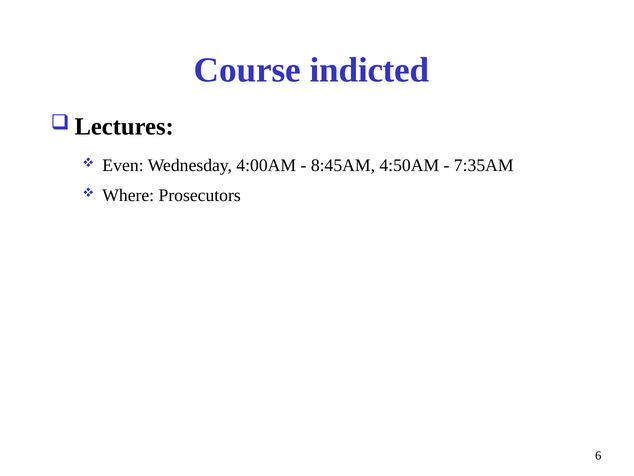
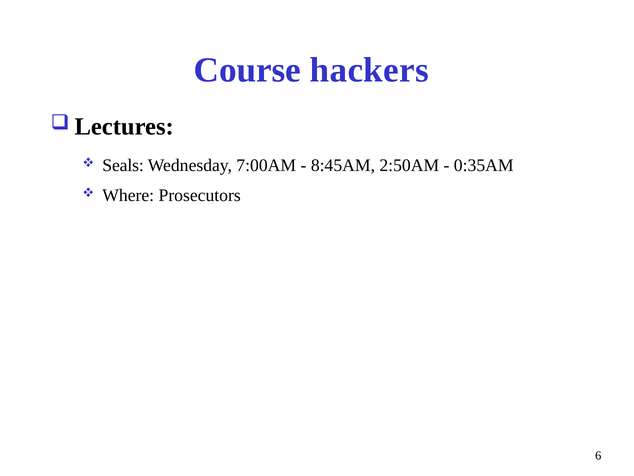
indicted: indicted -> hackers (369, 70)
Even: Even -> Seals (123, 165)
4:00AM: 4:00AM -> 7:00AM (266, 165)
4:50AM: 4:50AM -> 2:50AM (409, 165)
7:35AM: 7:35AM -> 0:35AM (484, 165)
